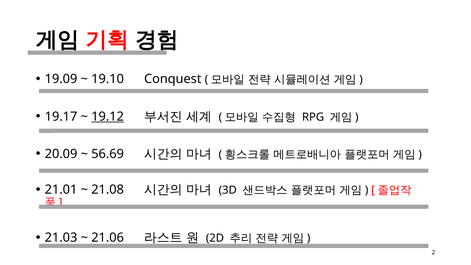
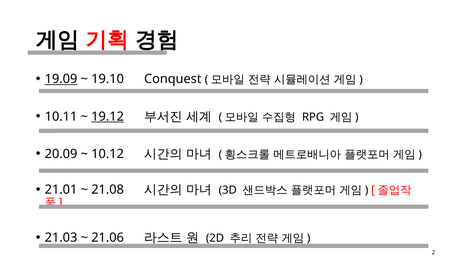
19.09 underline: none -> present (61, 79)
19.17: 19.17 -> 10.11 (61, 116)
56.69: 56.69 -> 10.12 (108, 154)
